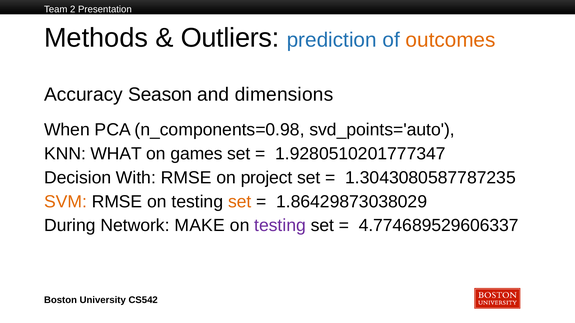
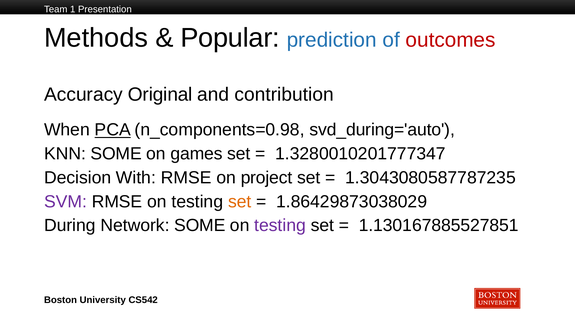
2: 2 -> 1 (73, 9)
Outliers: Outliers -> Popular (230, 38)
outcomes colour: orange -> red (451, 40)
Season: Season -> Original (160, 95)
dimensions: dimensions -> contribution (284, 95)
PCA underline: none -> present (113, 130)
svd_points='auto: svd_points='auto -> svd_during='auto (382, 130)
KNN WHAT: WHAT -> SOME (116, 154)
1.9280510201777347: 1.9280510201777347 -> 1.3280010201777347 (360, 154)
SVM colour: orange -> purple (65, 202)
Network MAKE: MAKE -> SOME (200, 226)
4.774689529606337: 4.774689529606337 -> 1.130167885527851 (439, 226)
